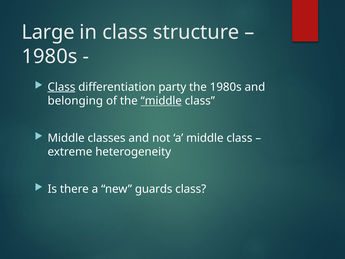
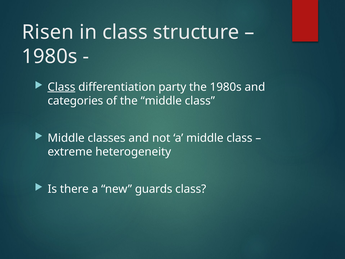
Large: Large -> Risen (48, 32)
belonging: belonging -> categories (75, 101)
middle underline: present -> none (161, 101)
